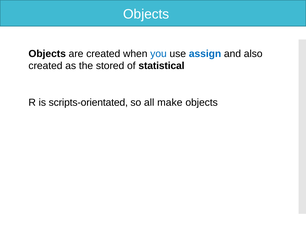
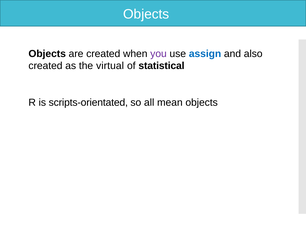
you colour: blue -> purple (159, 54)
stored: stored -> virtual (110, 66)
make: make -> mean (170, 103)
